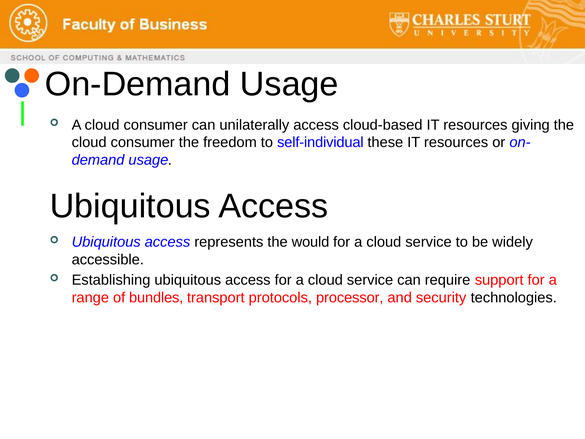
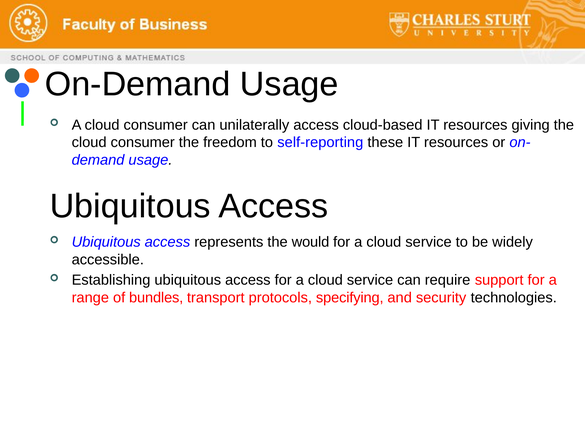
self-individual: self-individual -> self-reporting (320, 142)
processor: processor -> specifying (350, 297)
